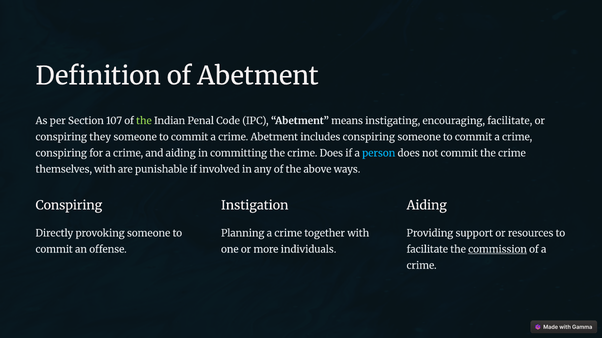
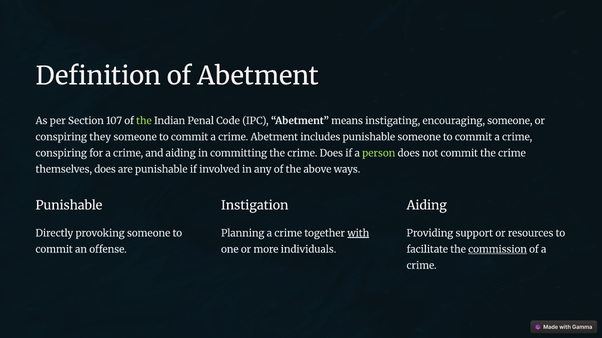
encouraging facilitate: facilitate -> someone (510, 121)
includes conspiring: conspiring -> punishable (369, 137)
person colour: light blue -> light green (379, 153)
themselves with: with -> does (105, 170)
Conspiring: Conspiring -> Punishable (69, 206)
with underline: none -> present (358, 234)
